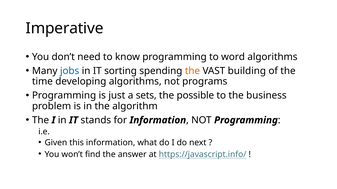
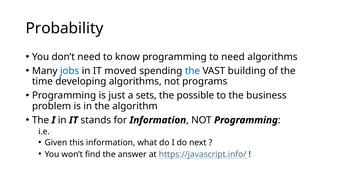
Imperative: Imperative -> Probability (65, 28)
to word: word -> need (233, 57)
sorting: sorting -> moved (120, 71)
the colour: orange -> blue (192, 71)
